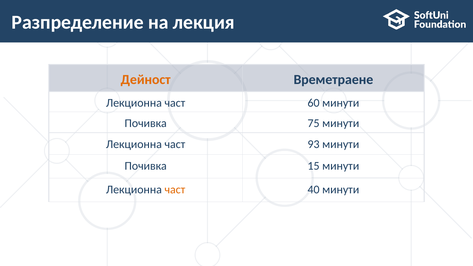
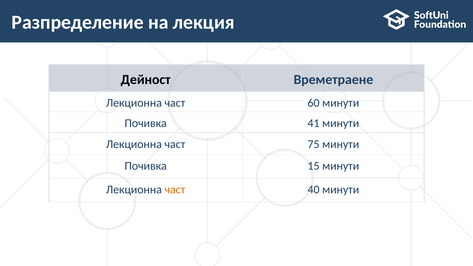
Дейност colour: orange -> black (146, 79)
75: 75 -> 41 (314, 123)
93: 93 -> 75 (314, 144)
